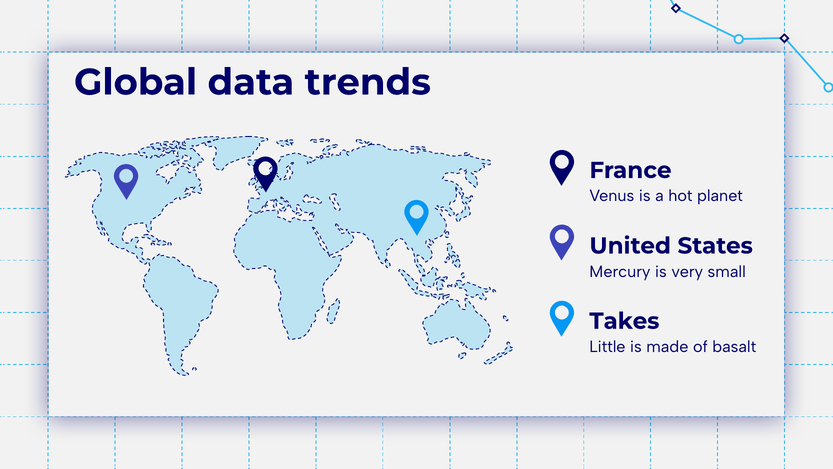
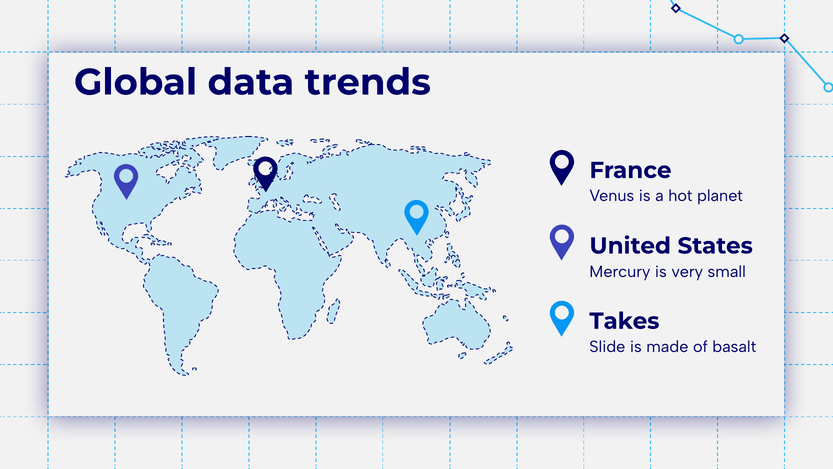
Little: Little -> Slide (607, 347)
